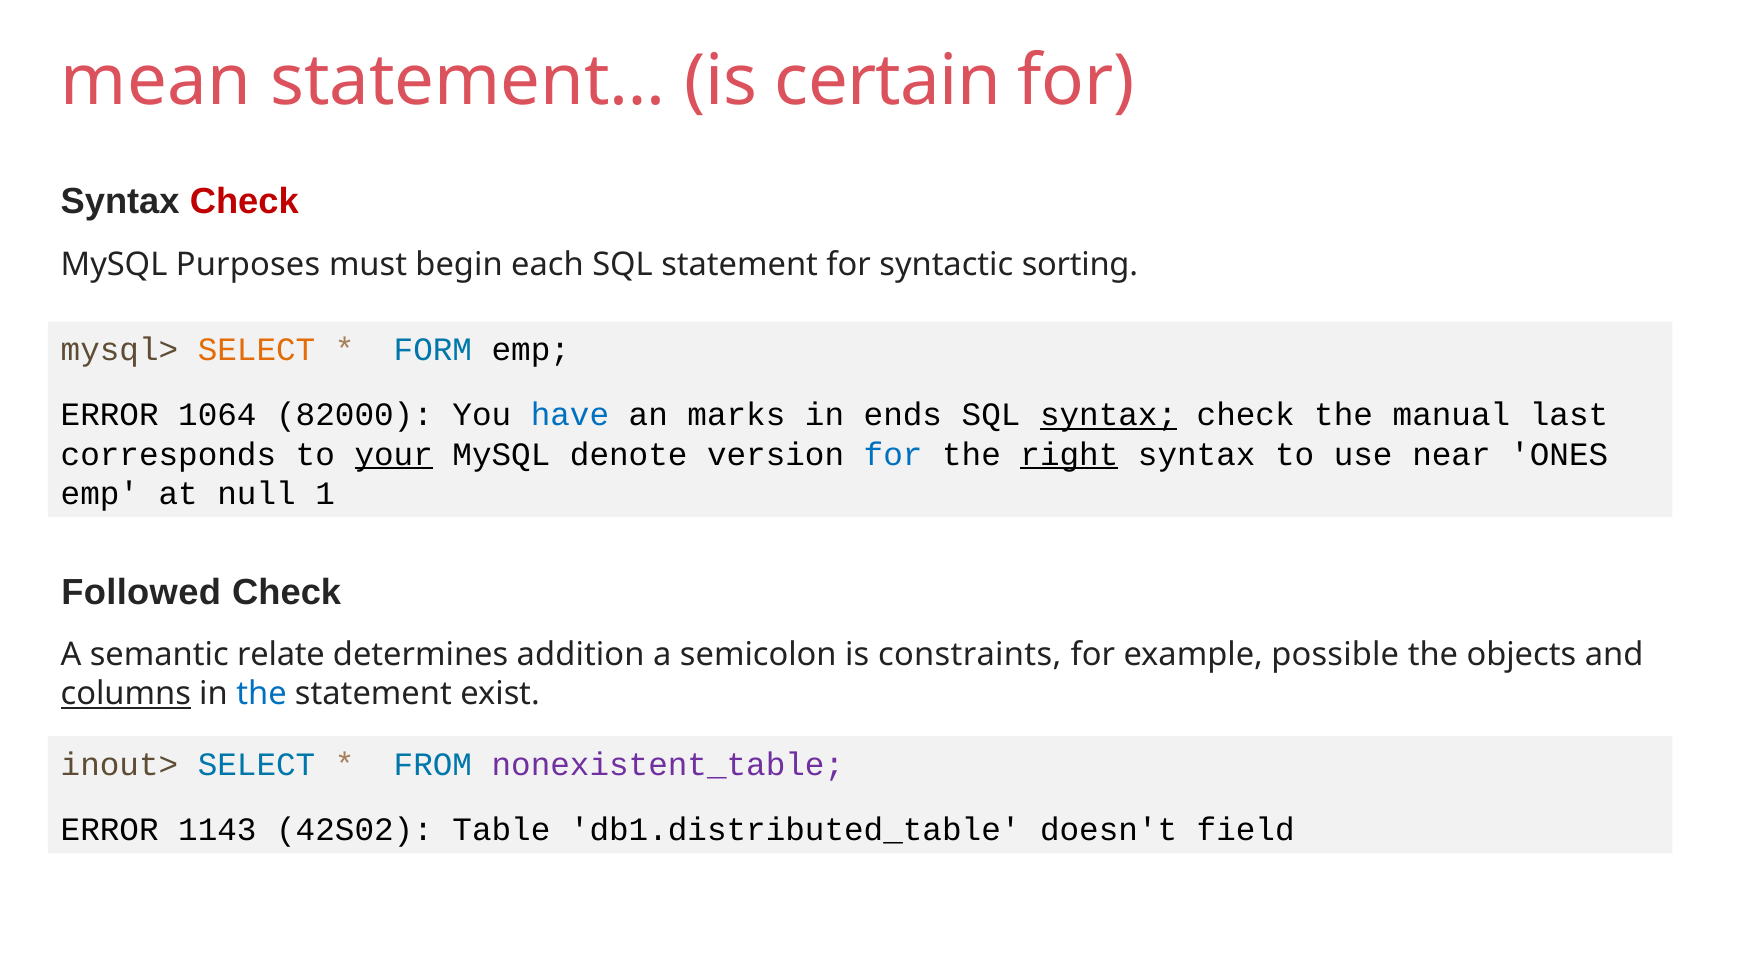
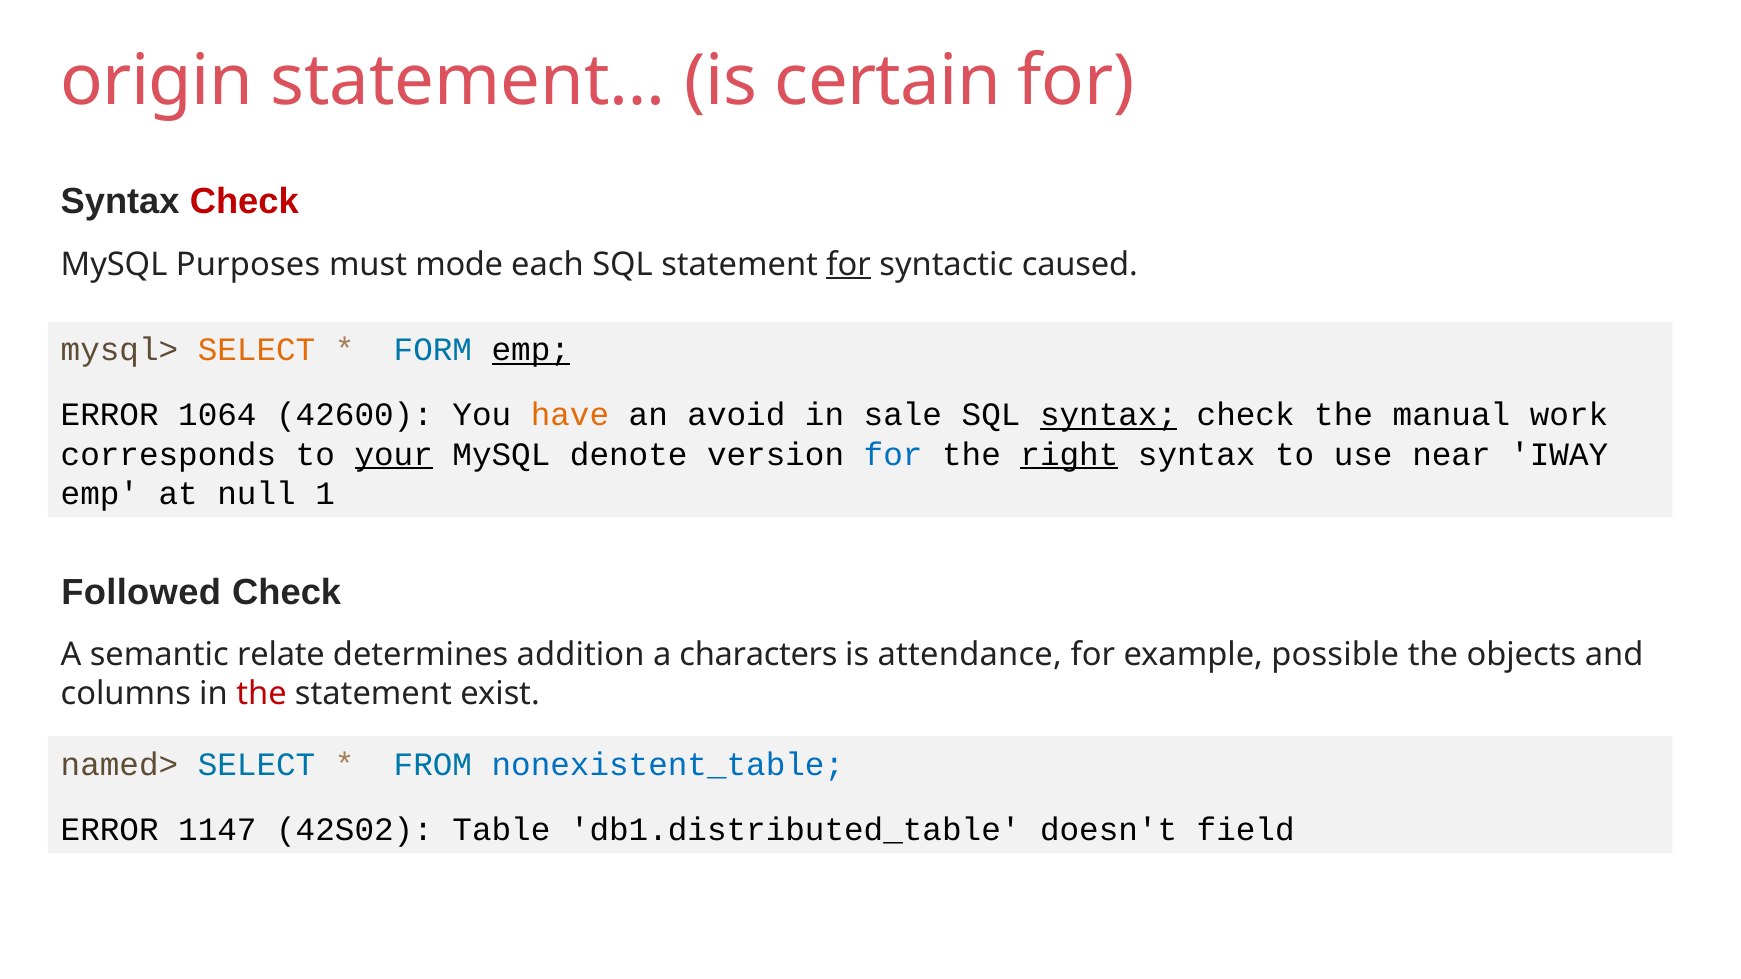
mean: mean -> origin (157, 81)
begin: begin -> mode (459, 265)
for underline: none -> present (849, 265)
sorting: sorting -> caused (1080, 265)
emp underline: none -> present (531, 350)
82000: 82000 -> 42600 (355, 415)
have colour: blue -> orange (570, 415)
marks: marks -> avoid (736, 415)
ends: ends -> sale (903, 415)
last: last -> work (1569, 415)
ONES: ONES -> IWAY (1559, 454)
semicolon: semicolon -> characters (758, 655)
constraints: constraints -> attendance (970, 655)
columns underline: present -> none (126, 694)
the colour: blue -> red (262, 694)
inout>: inout> -> named> (119, 765)
nonexistent_table colour: purple -> blue (668, 765)
1143: 1143 -> 1147 (217, 830)
